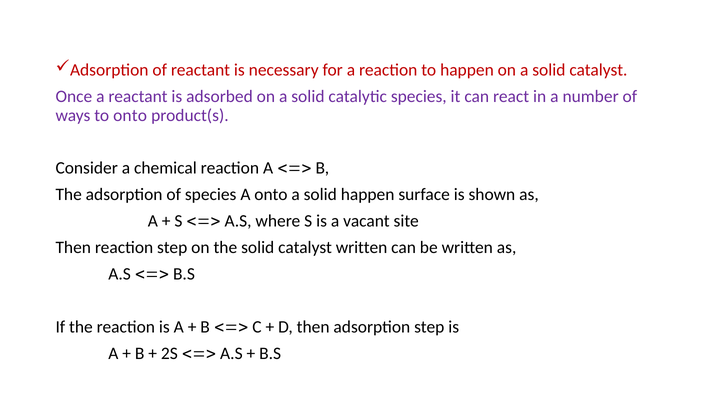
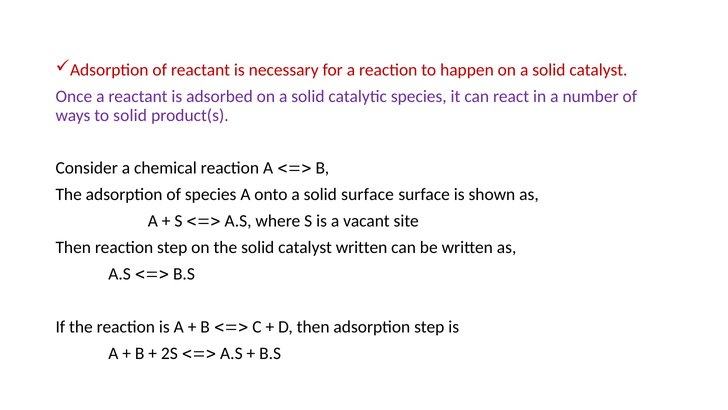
to onto: onto -> solid (130, 115)
solid happen: happen -> surface (368, 194)
